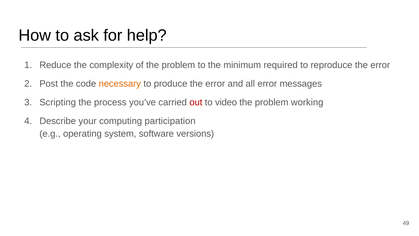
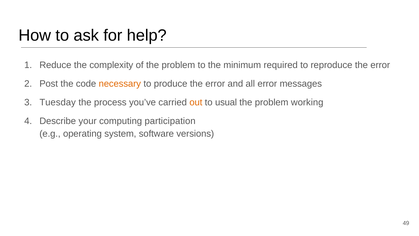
Scripting: Scripting -> Tuesday (58, 102)
out colour: red -> orange (196, 102)
video: video -> usual (226, 102)
